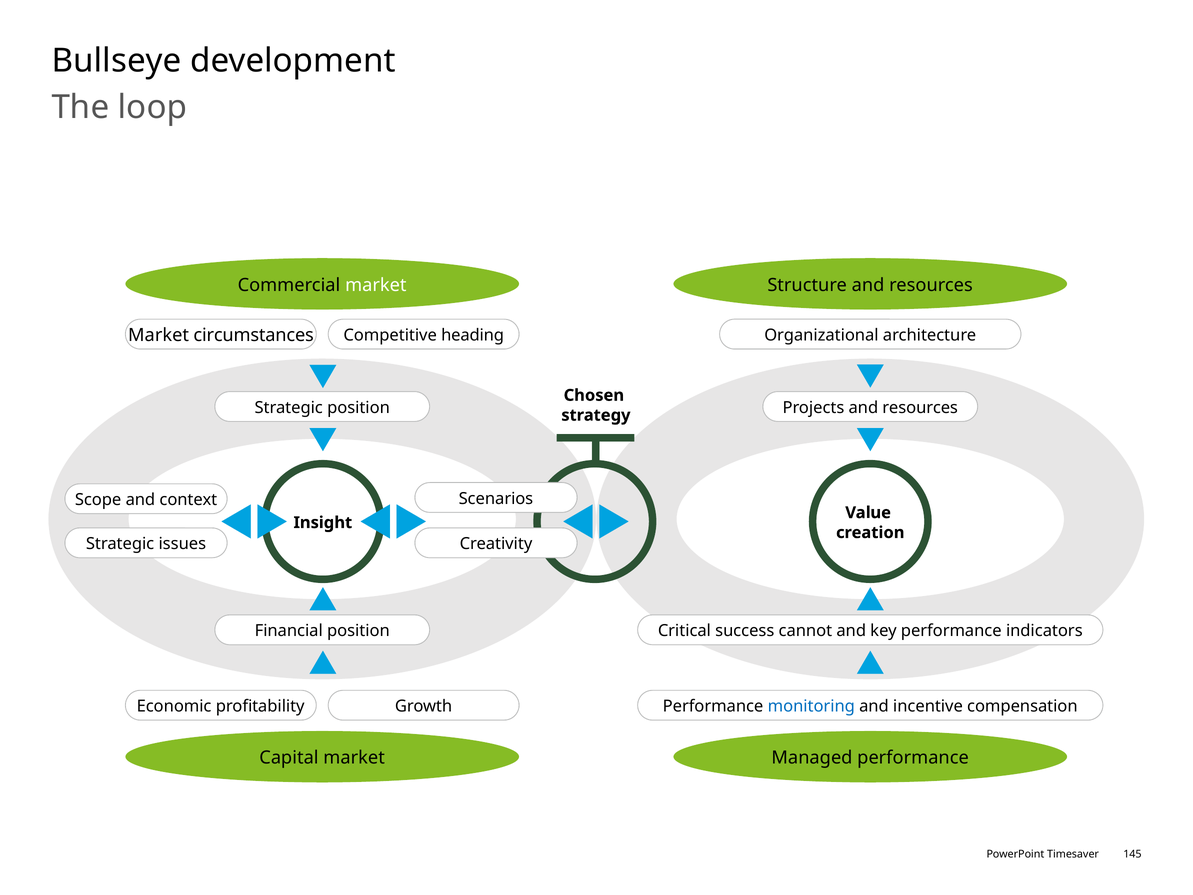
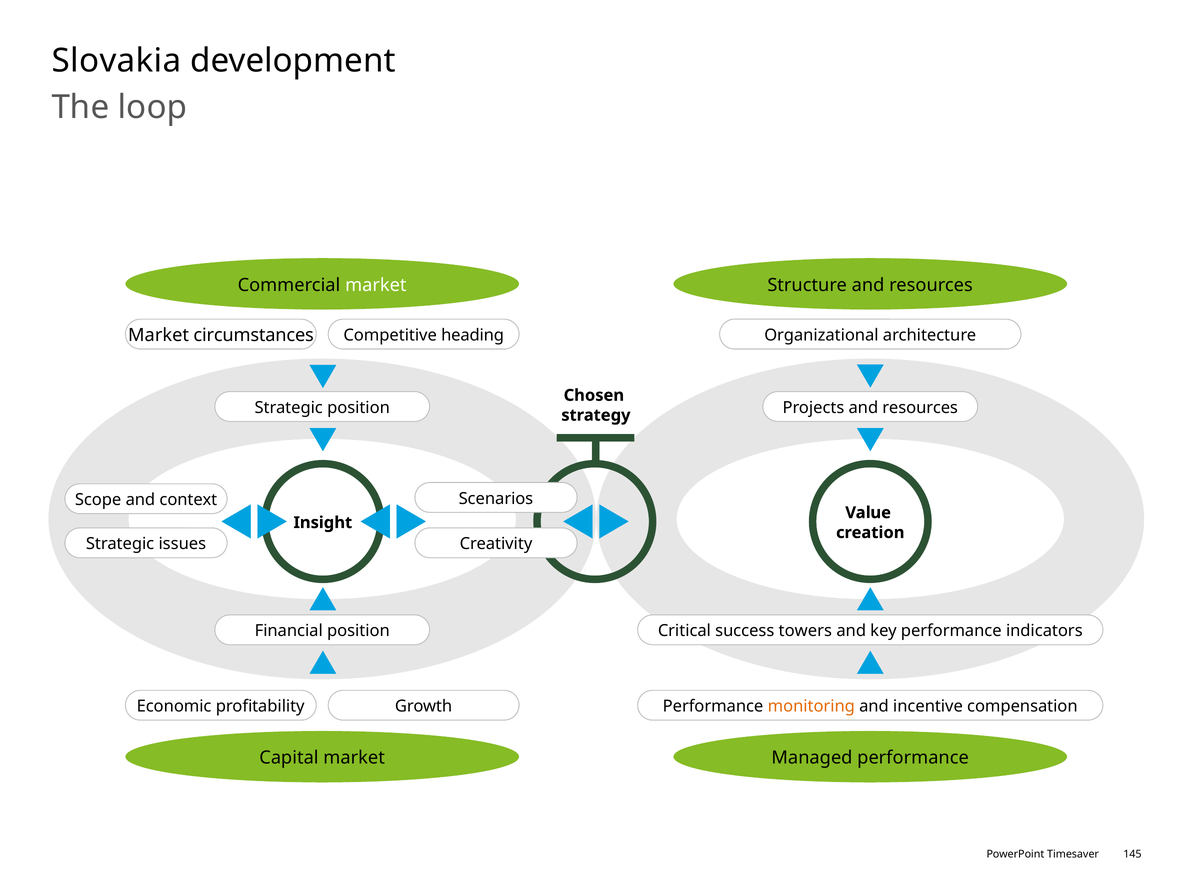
Bullseye: Bullseye -> Slovakia (116, 61)
cannot: cannot -> towers (805, 631)
monitoring colour: blue -> orange (811, 706)
